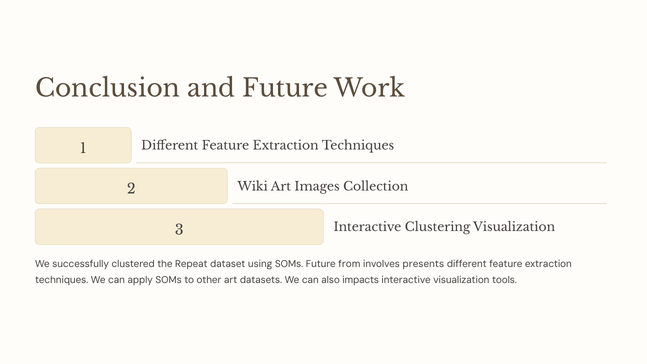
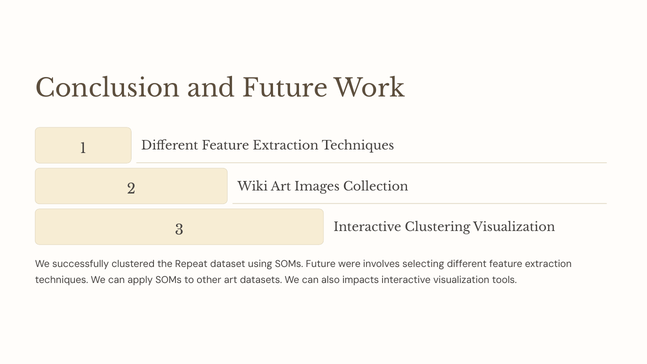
from: from -> were (349, 264)
presents: presents -> selecting (423, 264)
